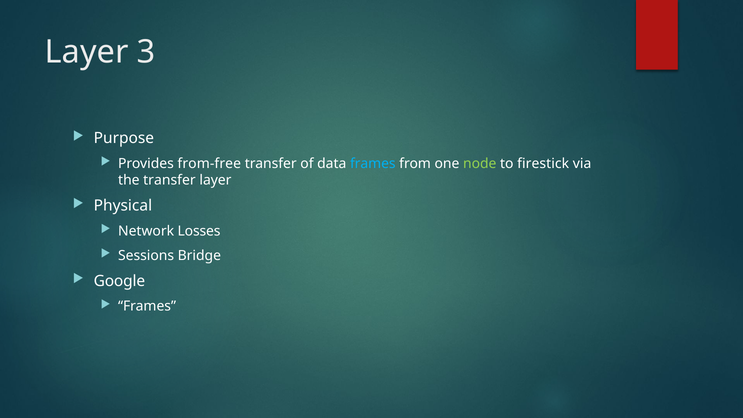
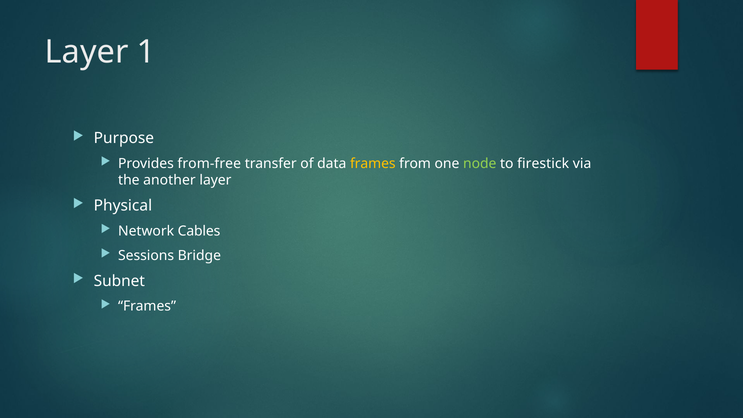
3: 3 -> 1 (146, 52)
frames colour: light blue -> yellow (373, 164)
the transfer: transfer -> another (169, 180)
Losses: Losses -> Cables (199, 231)
Google: Google -> Subnet (119, 281)
